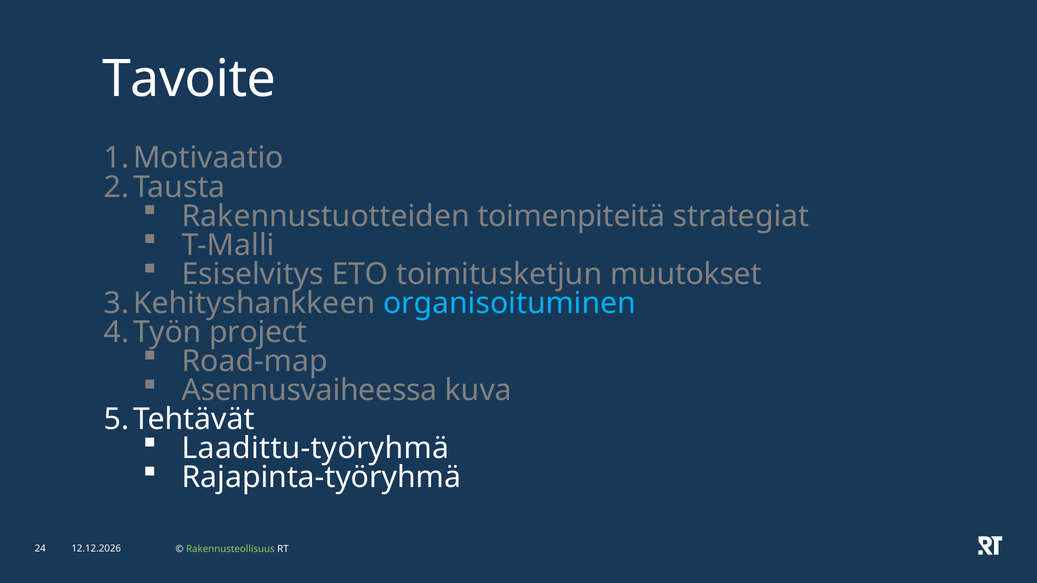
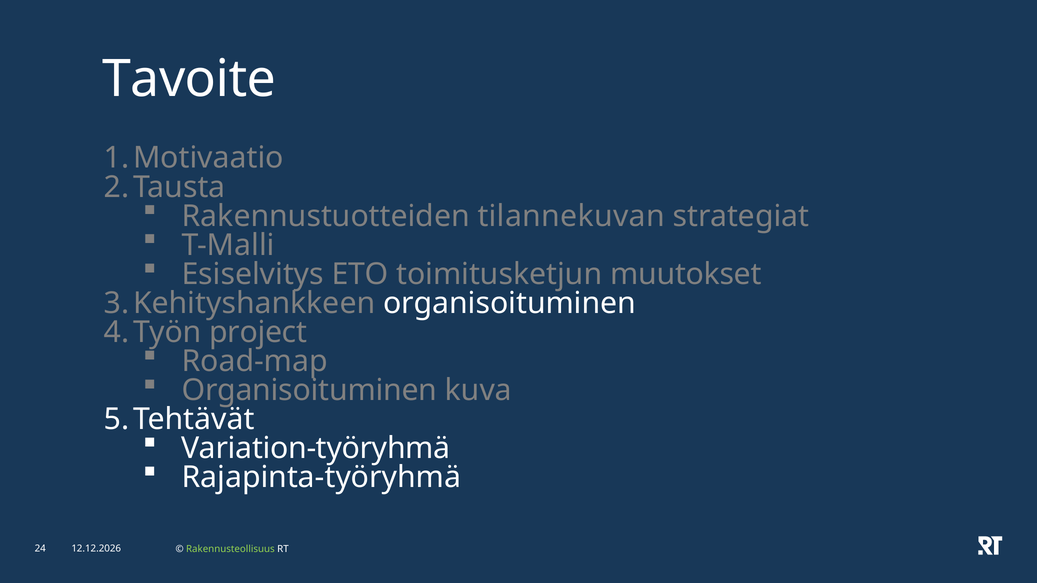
toimenpiteitä: toimenpiteitä -> tilannekuvan (571, 216)
organisoituminen colour: light blue -> white (510, 303)
Asennusvaiheessa: Asennusvaiheessa -> Organisoituminen (309, 391)
Laadittu-työryhmä: Laadittu-työryhmä -> Variation-työryhmä (316, 449)
